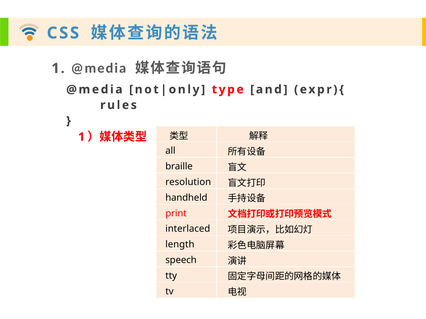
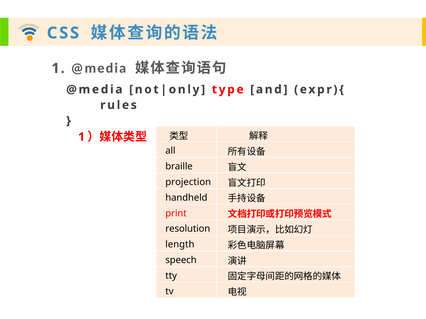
resolution: resolution -> projection (188, 182)
interlaced: interlaced -> resolution (188, 229)
